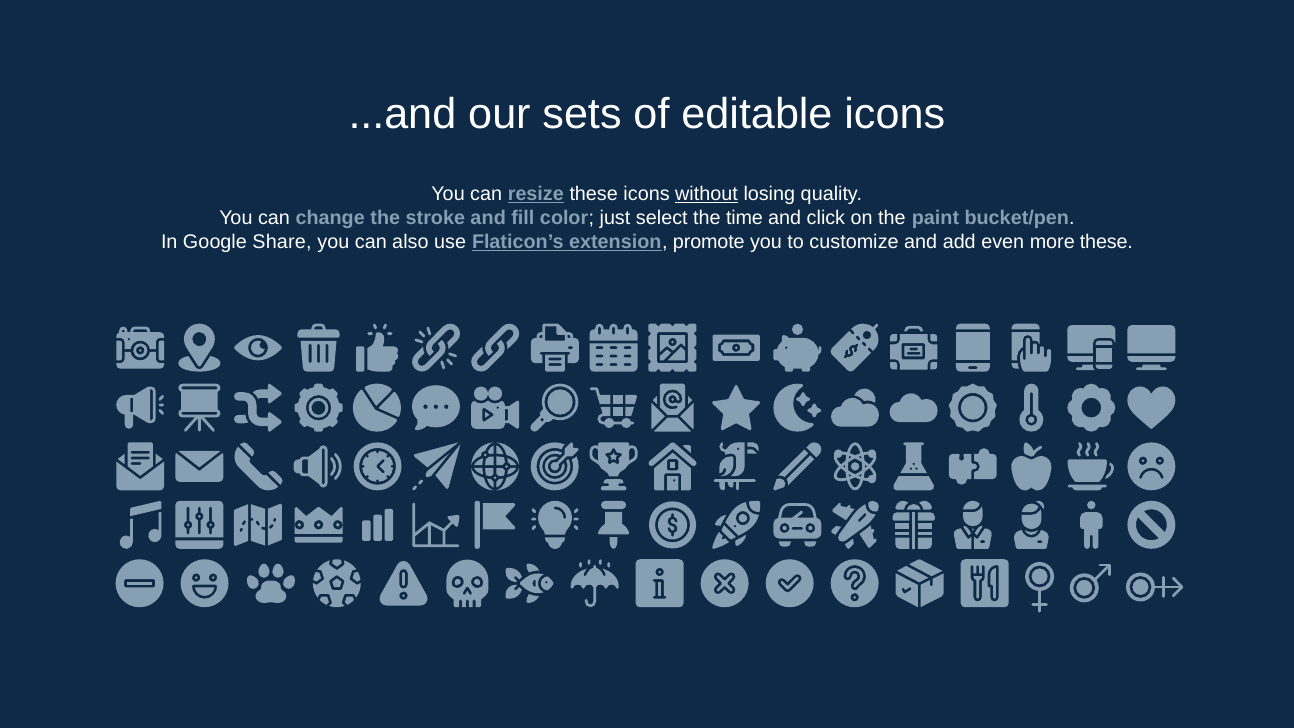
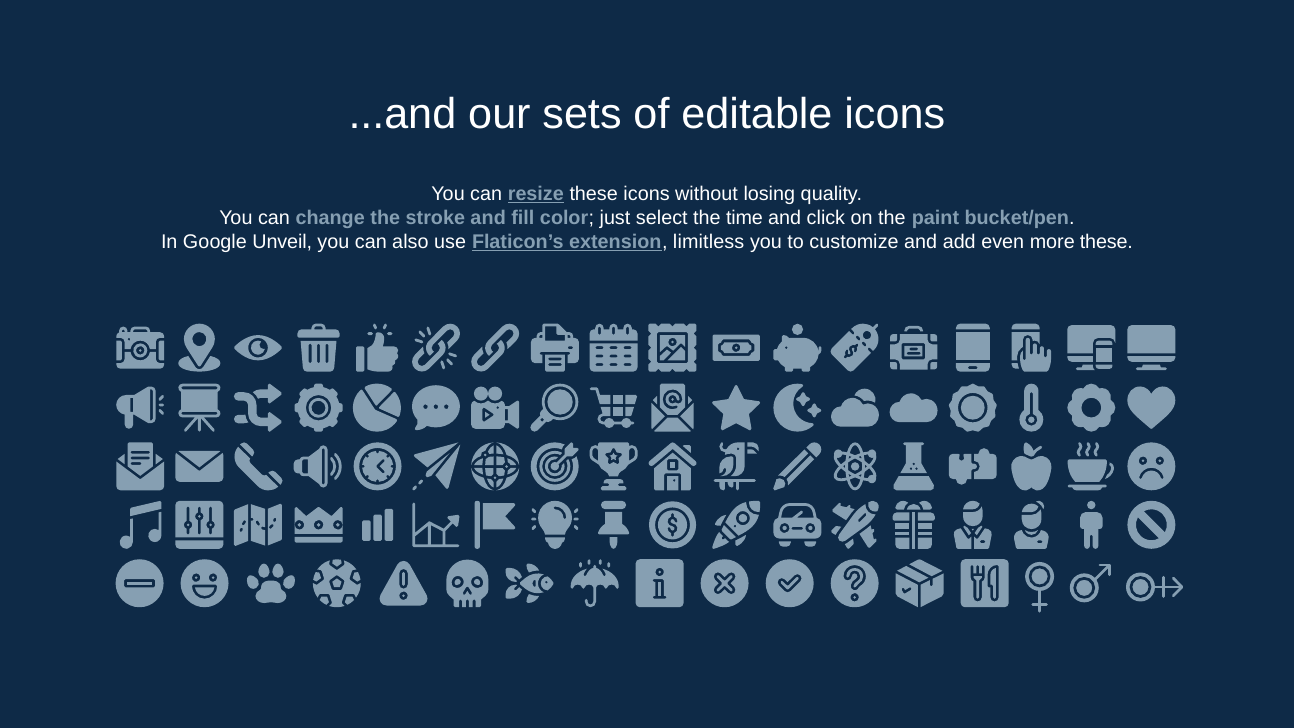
without underline: present -> none (706, 194)
Share: Share -> Unveil (282, 242)
promote: promote -> limitless (709, 242)
